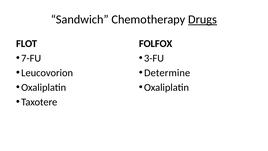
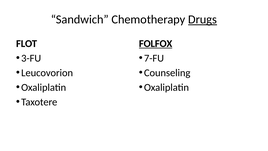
FOLFOX underline: none -> present (156, 44)
7-FU: 7-FU -> 3-FU (31, 58)
3-FU: 3-FU -> 7-FU (154, 58)
Determine: Determine -> Counseling (167, 73)
